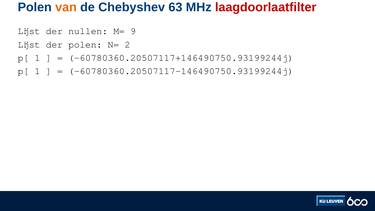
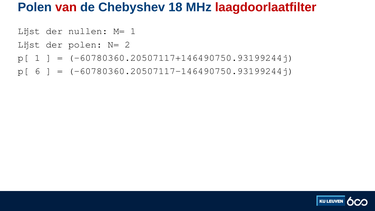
van colour: orange -> red (66, 7)
63: 63 -> 18 (175, 7)
M= 9: 9 -> 1 (133, 31)
1: 1 -> 6 (37, 71)
